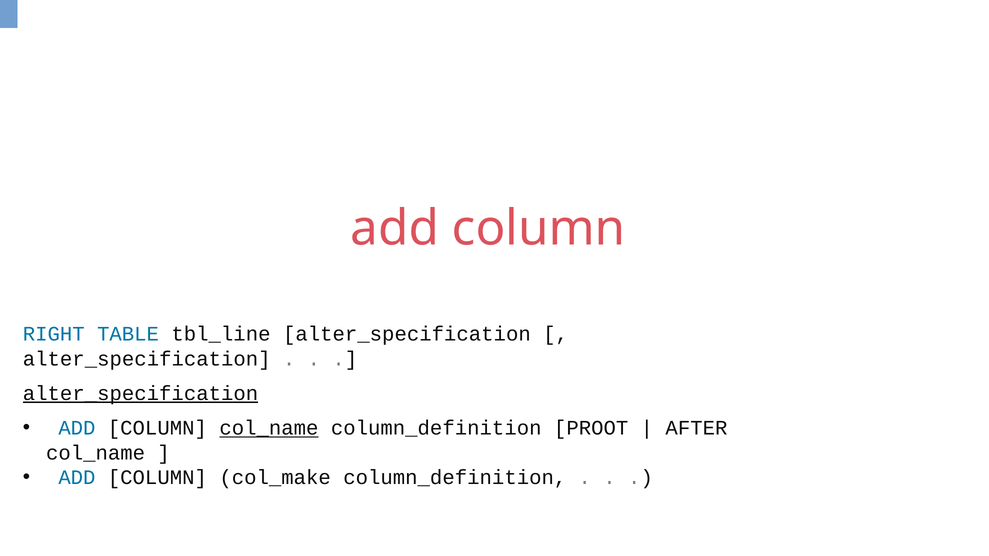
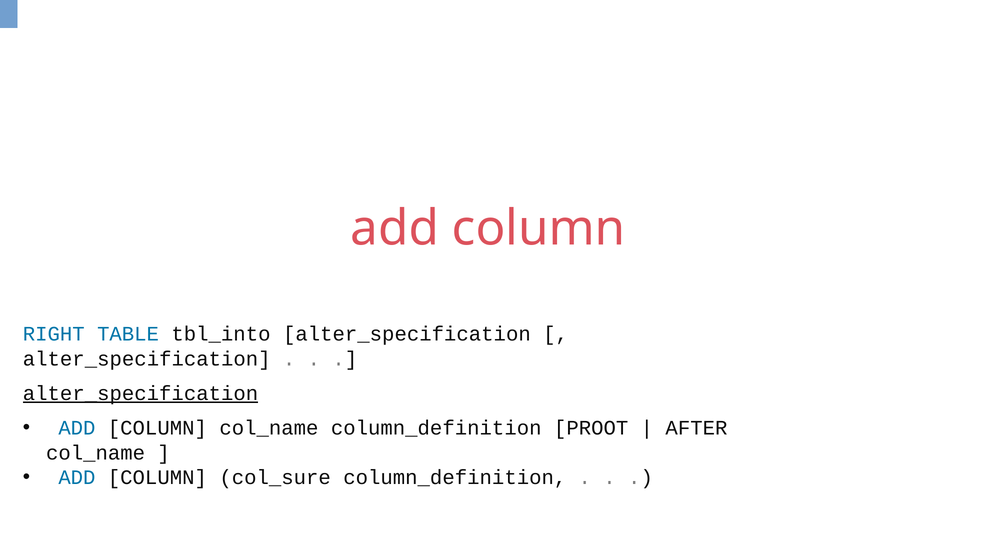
tbl_line: tbl_line -> tbl_into (221, 334)
col_name underline: present -> none (269, 428)
col_make: col_make -> col_sure (275, 478)
